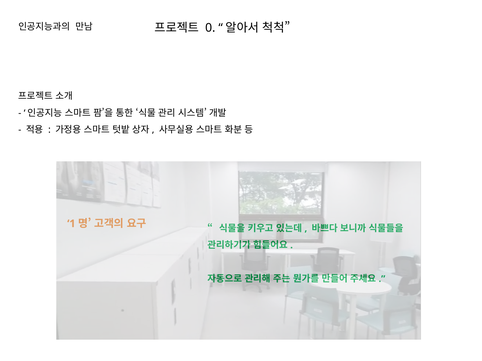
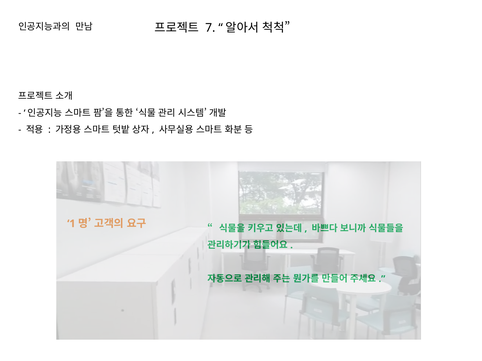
0: 0 -> 7 (210, 28)
